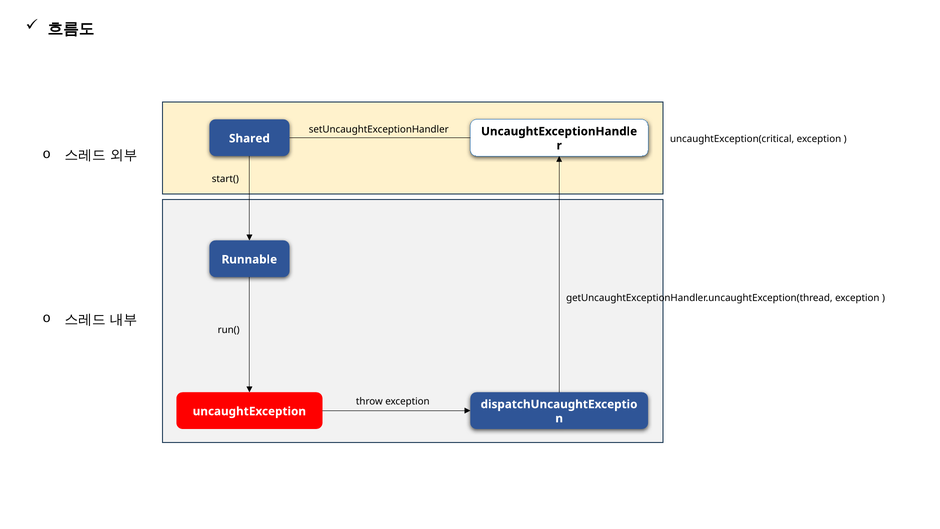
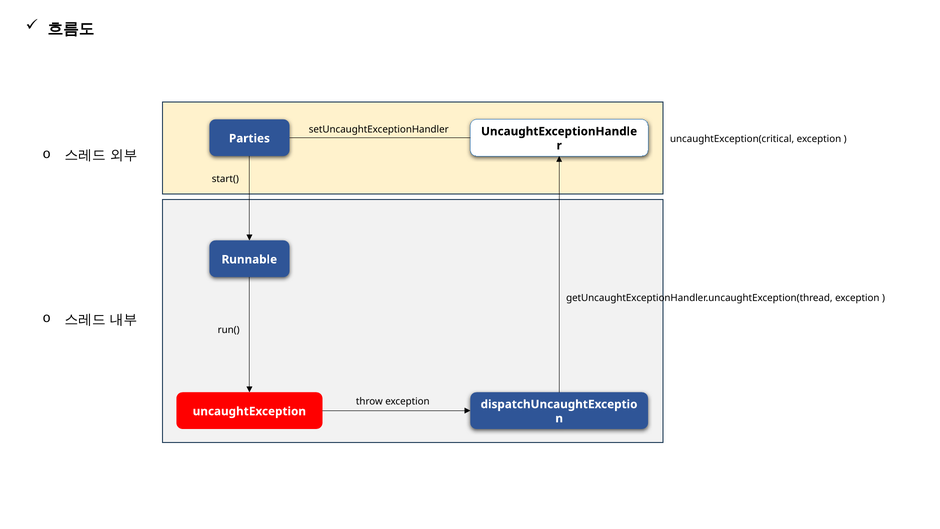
Shared: Shared -> Parties (249, 138)
